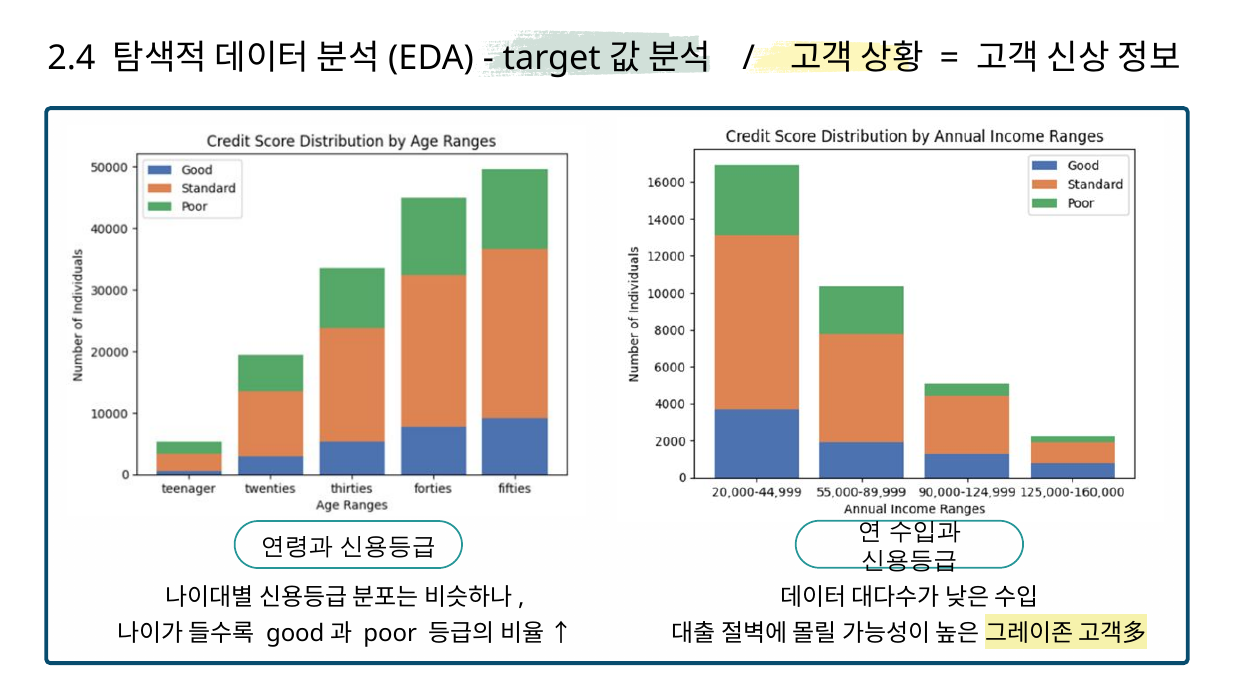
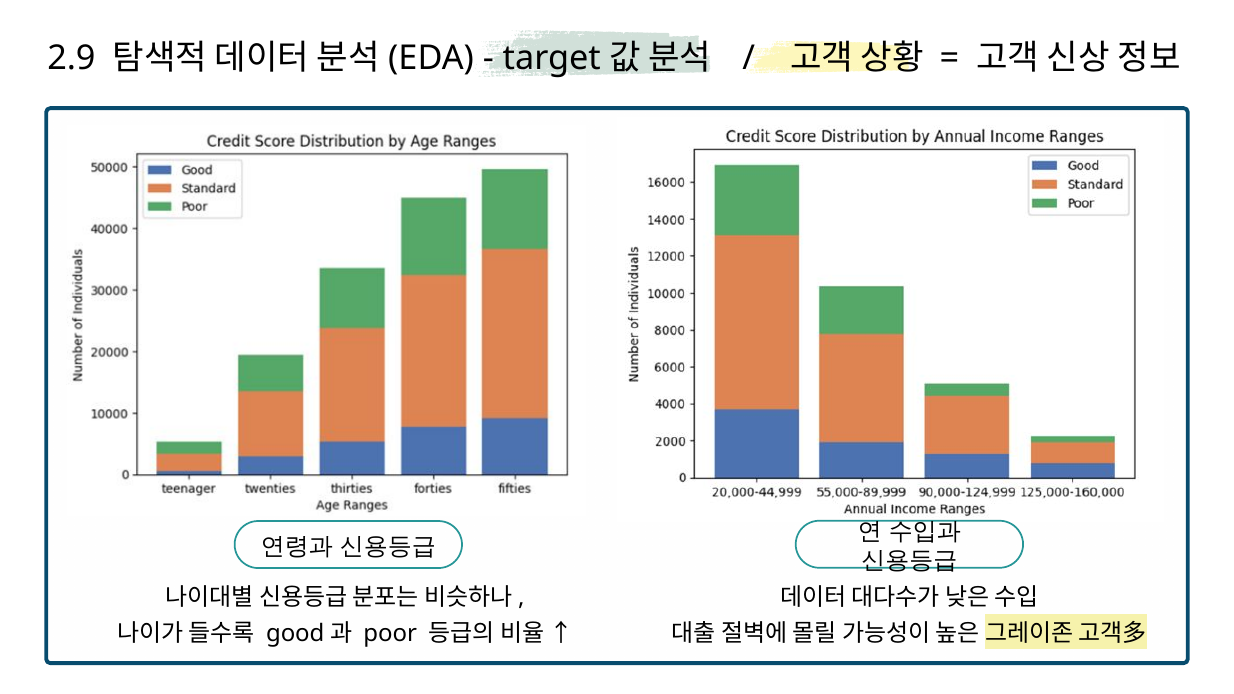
2.4: 2.4 -> 2.9 (71, 59)
